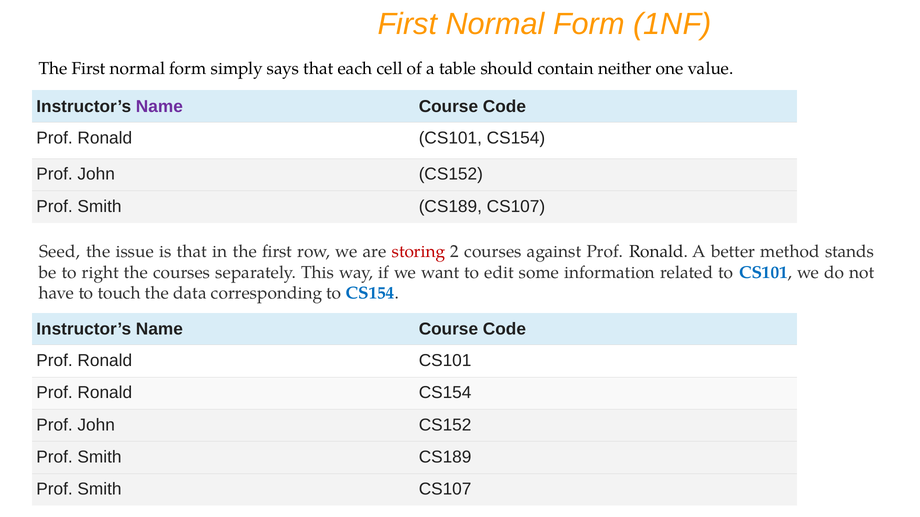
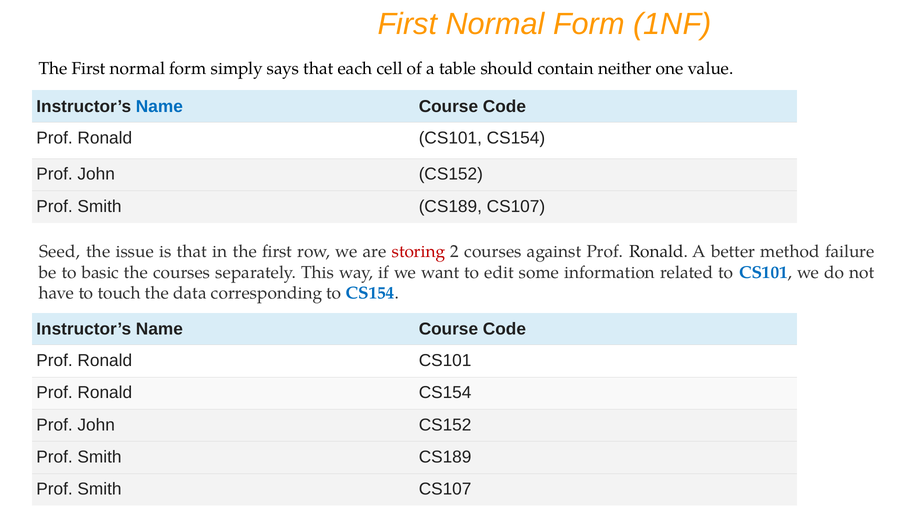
Name colour: purple -> blue (159, 107)
stands: stands -> failure (850, 252)
right: right -> basic (100, 273)
